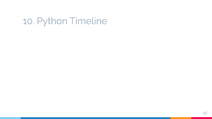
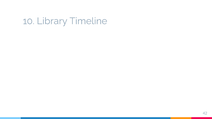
Python: Python -> Library (52, 21)
